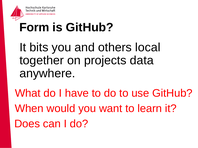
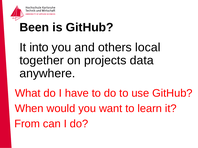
Form: Form -> Been (34, 27)
bits: bits -> into (39, 47)
Does: Does -> From (27, 124)
